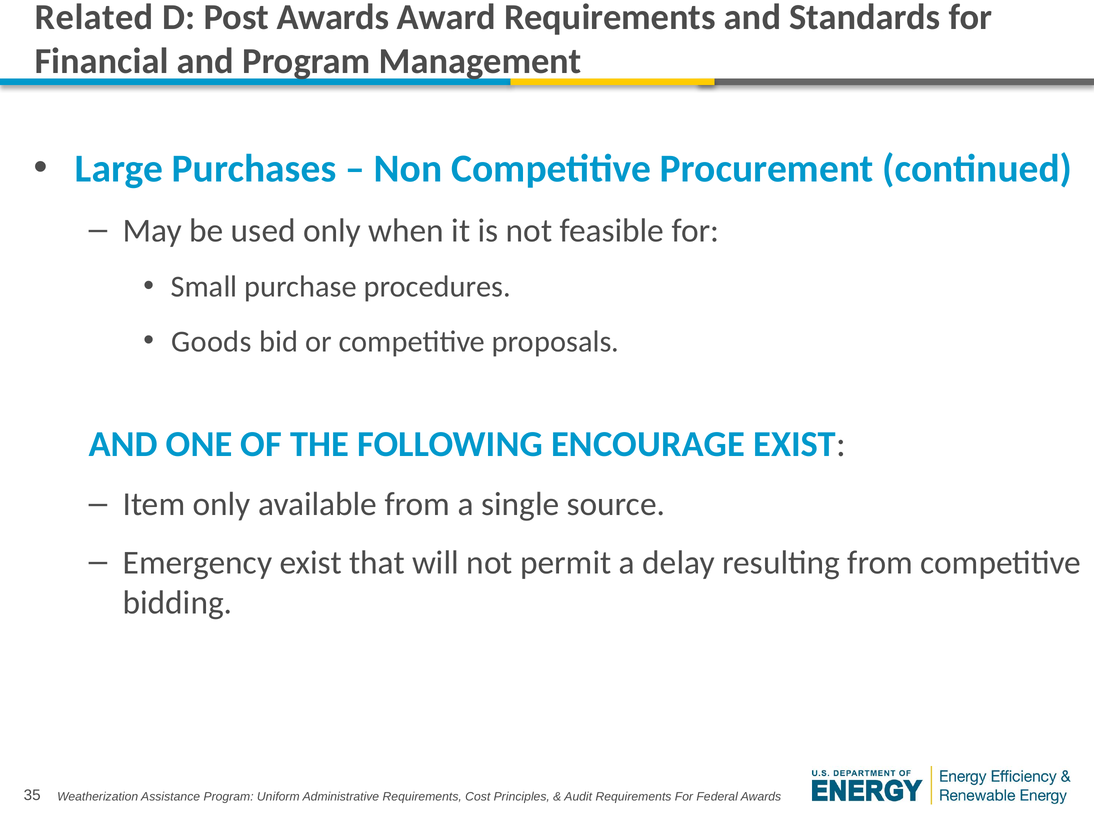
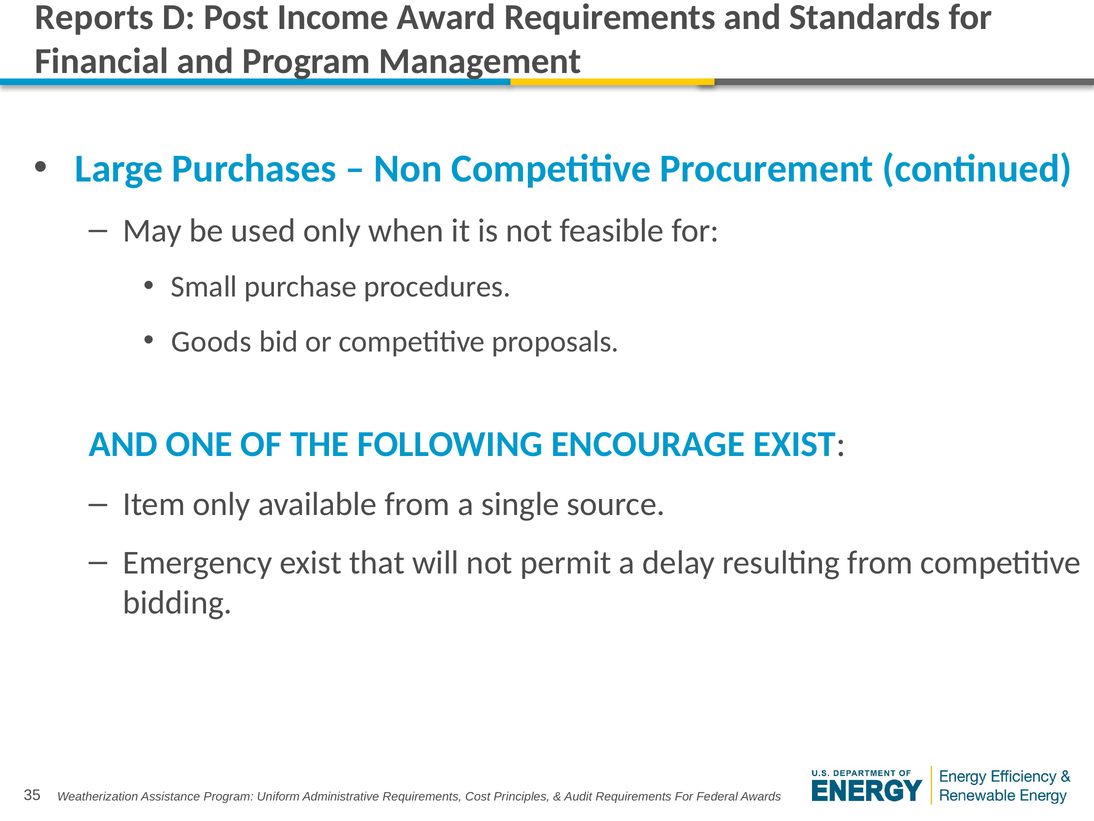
Related: Related -> Reports (94, 17)
Post Awards: Awards -> Income (333, 17)
